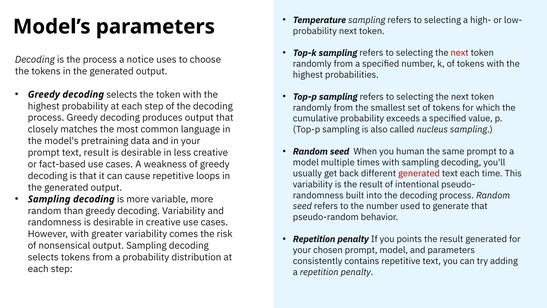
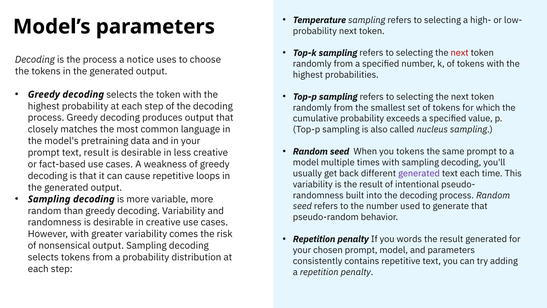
you human: human -> tokens (410, 151)
generated colour: red -> purple (419, 173)
points: points -> words (409, 239)
